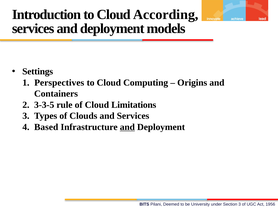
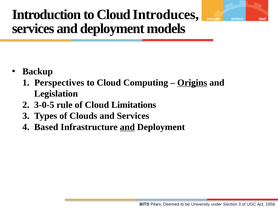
According: According -> Introduces (166, 15)
Settings: Settings -> Backup (38, 72)
Origins underline: none -> present (192, 83)
Containers: Containers -> Legislation (56, 94)
3-3-5: 3-3-5 -> 3-0-5 (44, 105)
